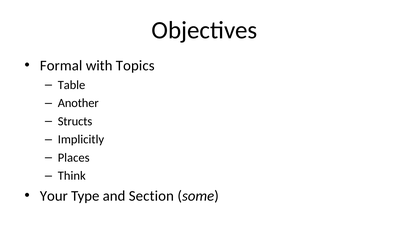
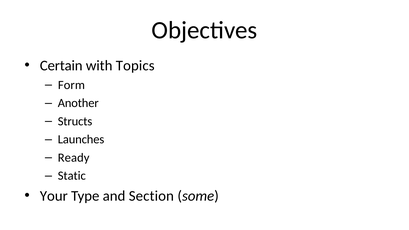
Formal: Formal -> Certain (61, 66)
Table: Table -> Form (71, 85)
Implicitly: Implicitly -> Launches (81, 140)
Places: Places -> Ready (74, 158)
Think: Think -> Static (72, 176)
